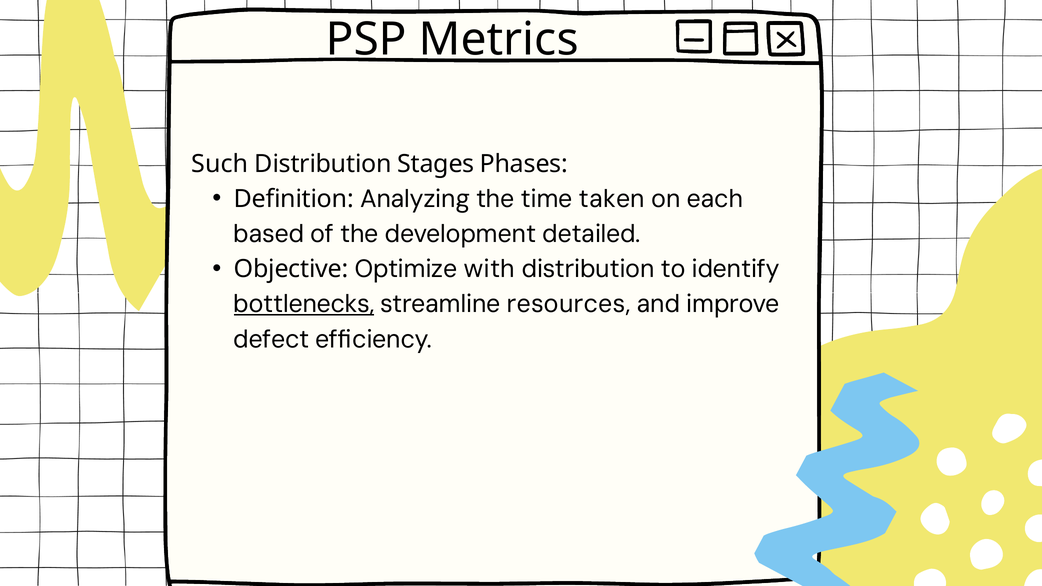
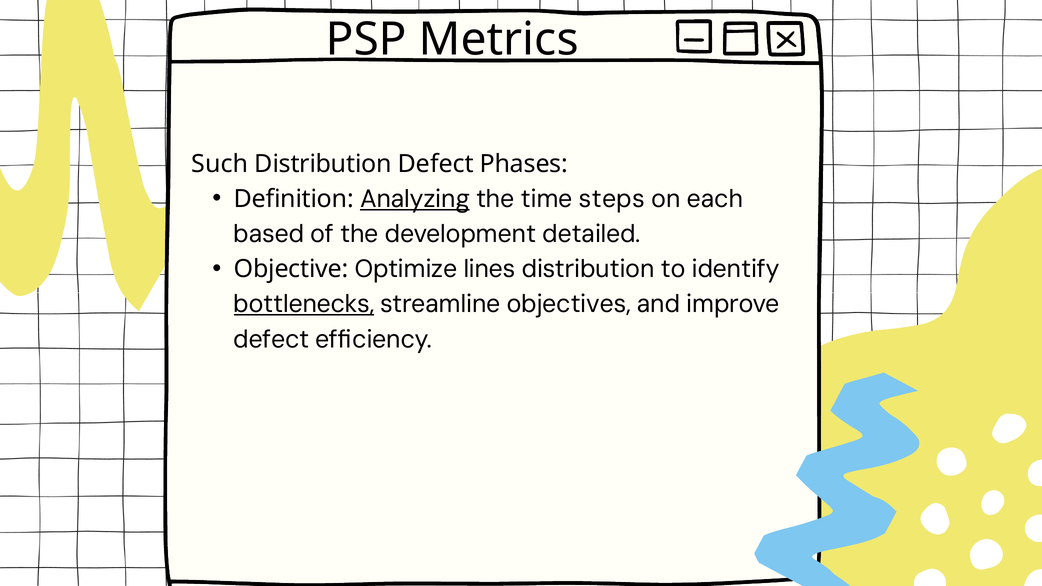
Distribution Stages: Stages -> Defect (436, 164)
Analyzing underline: none -> present (415, 199)
taken: taken -> steps (612, 199)
with: with -> lines (490, 269)
resources: resources -> objectives (569, 304)
